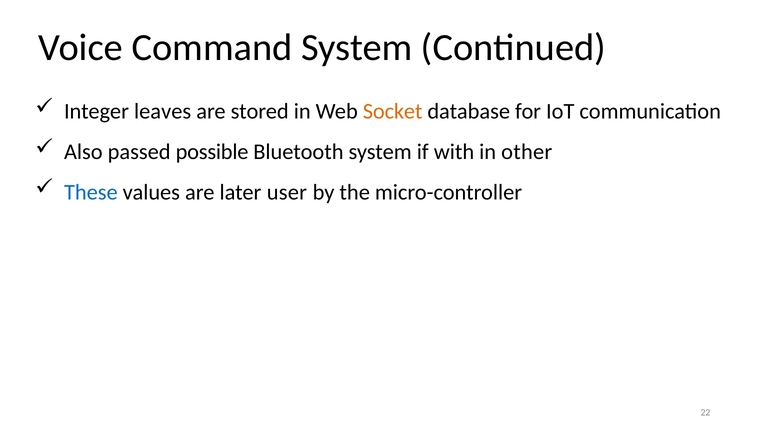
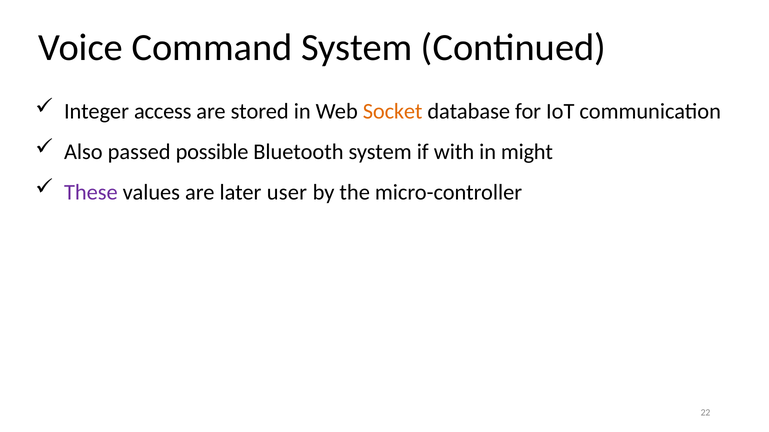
leaves: leaves -> access (163, 112)
other: other -> might (527, 152)
These colour: blue -> purple (91, 192)
